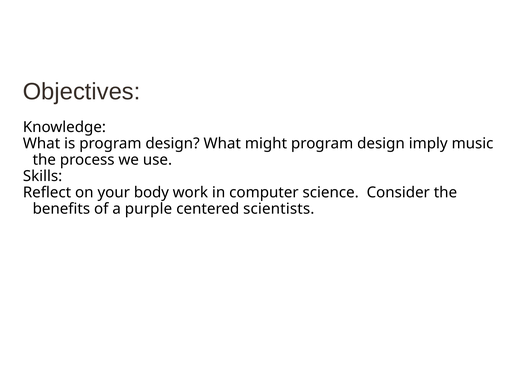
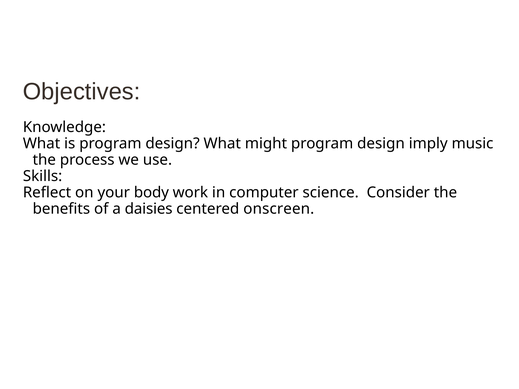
purple: purple -> daisies (149, 209)
scientists: scientists -> onscreen (279, 209)
